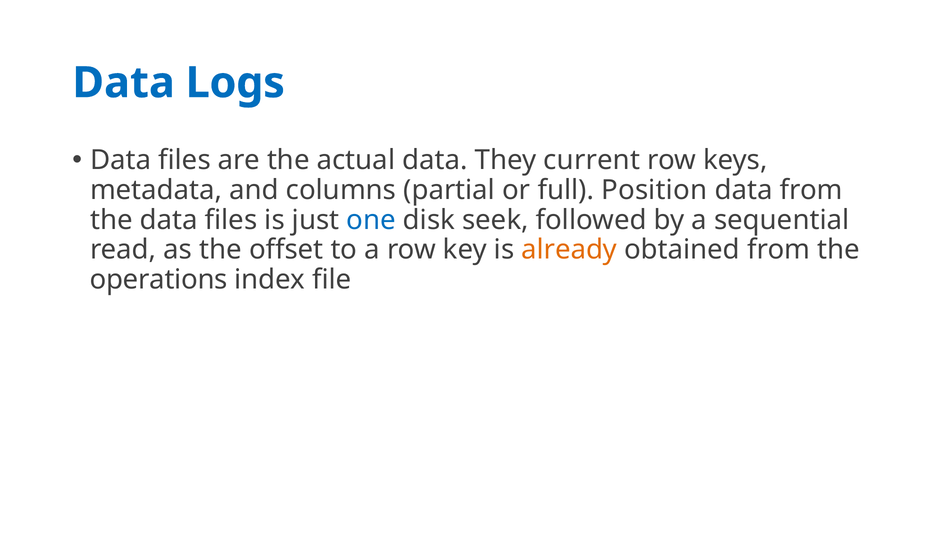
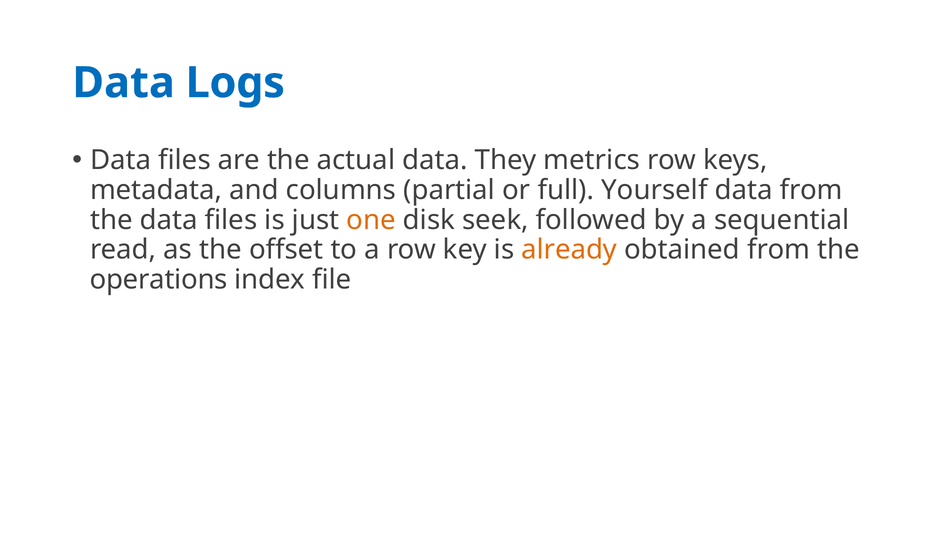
current: current -> metrics (592, 160)
Position: Position -> Yourself (654, 190)
one colour: blue -> orange (371, 220)
